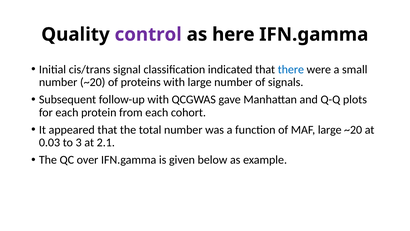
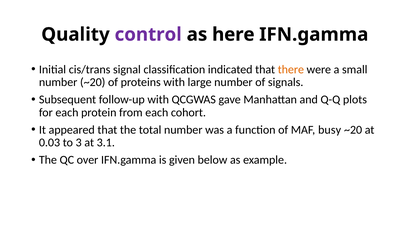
there colour: blue -> orange (291, 69)
MAF large: large -> busy (330, 130)
2.1: 2.1 -> 3.1 (106, 142)
